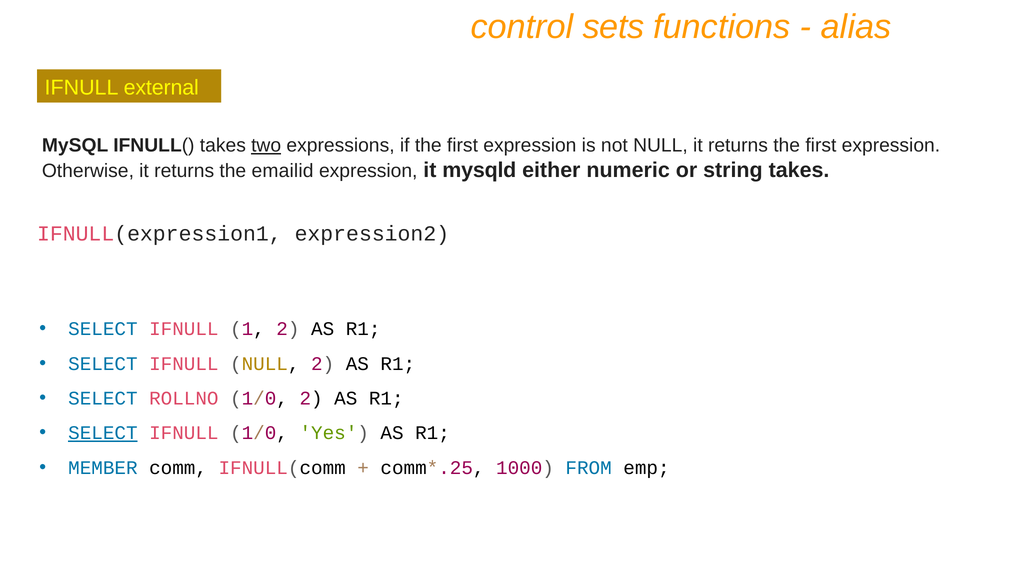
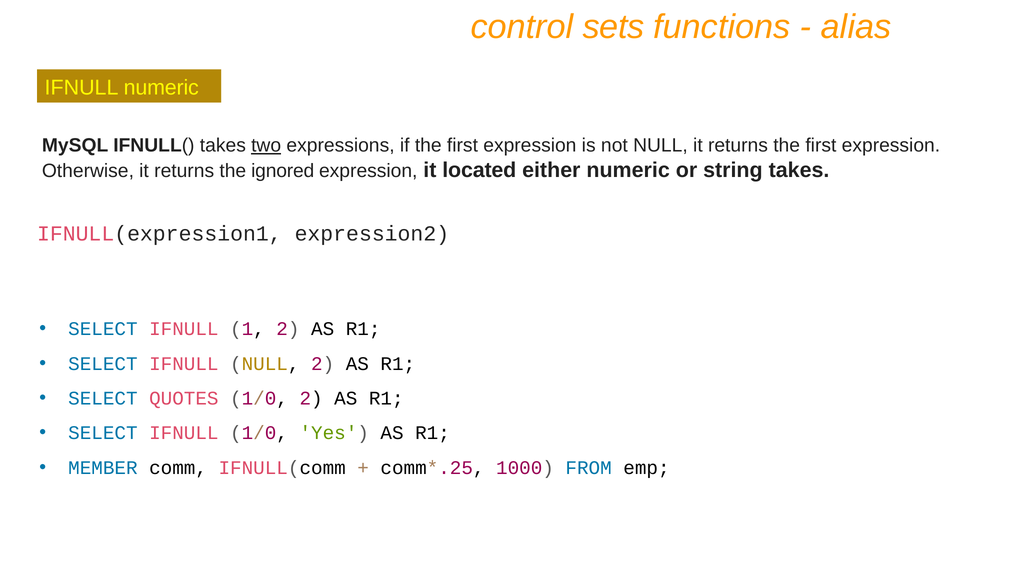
IFNULL external: external -> numeric (161, 87)
emailid: emailid -> ignored (283, 171)
mysqld: mysqld -> located (479, 170)
ROLLNO: ROLLNO -> QUOTES (184, 399)
SELECT underline: present -> none (103, 433)
